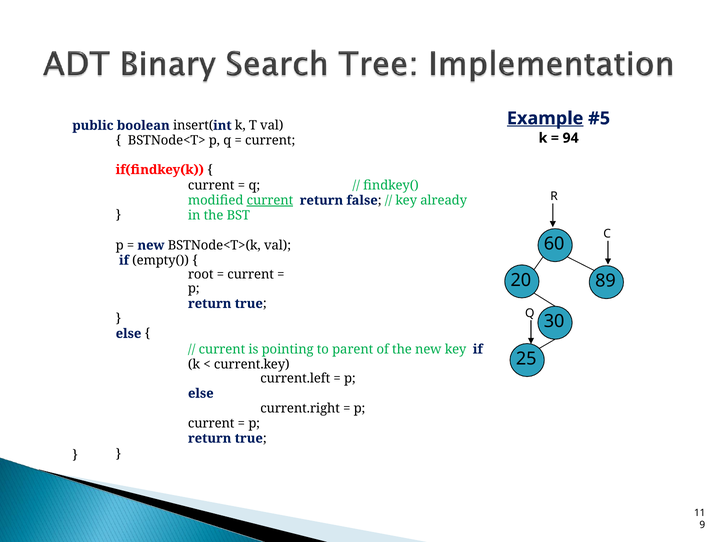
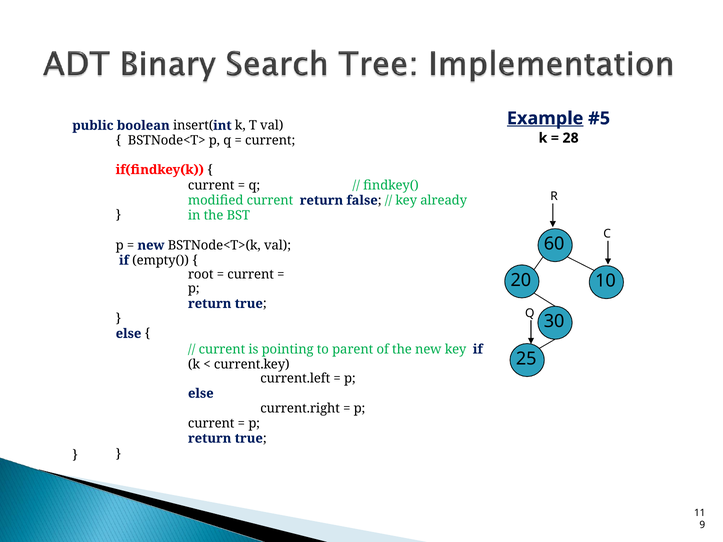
94: 94 -> 28 (571, 138)
current underline: present -> none (270, 200)
89: 89 -> 10 (605, 281)
